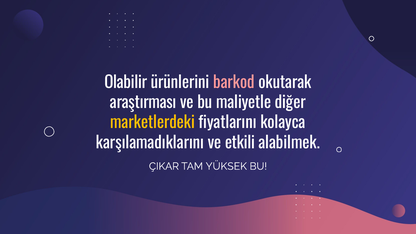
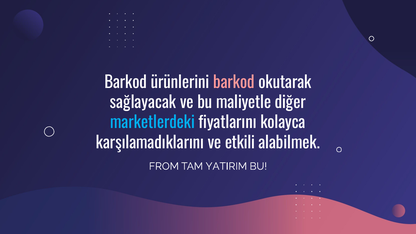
Olabilir: Olabilir -> Barkod (126, 82)
araştırması: araştırması -> sağlayacak (143, 103)
marketlerdeki colour: yellow -> light blue (153, 123)
ÇIKAR: ÇIKAR -> FROM (164, 166)
YÜKSEK: YÜKSEK -> YATIRIM (226, 166)
